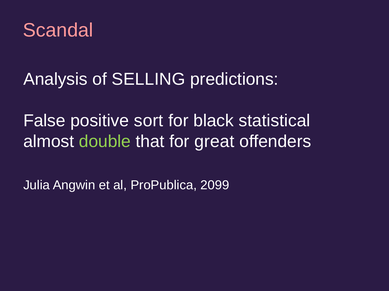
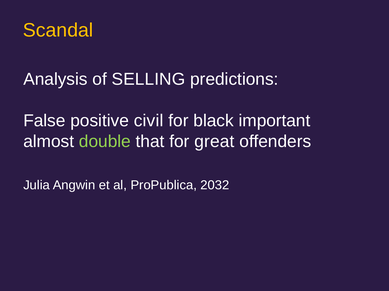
Scandal colour: pink -> yellow (58, 30)
sort: sort -> civil (149, 121)
statistical: statistical -> important (274, 121)
2099: 2099 -> 2032 (215, 186)
